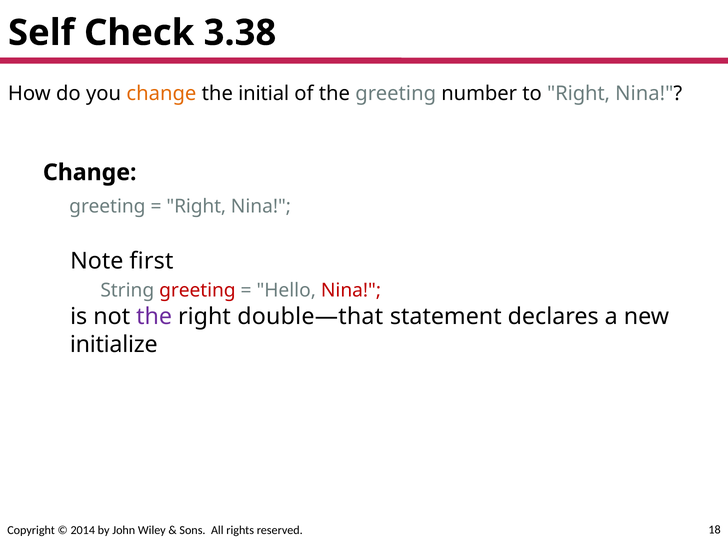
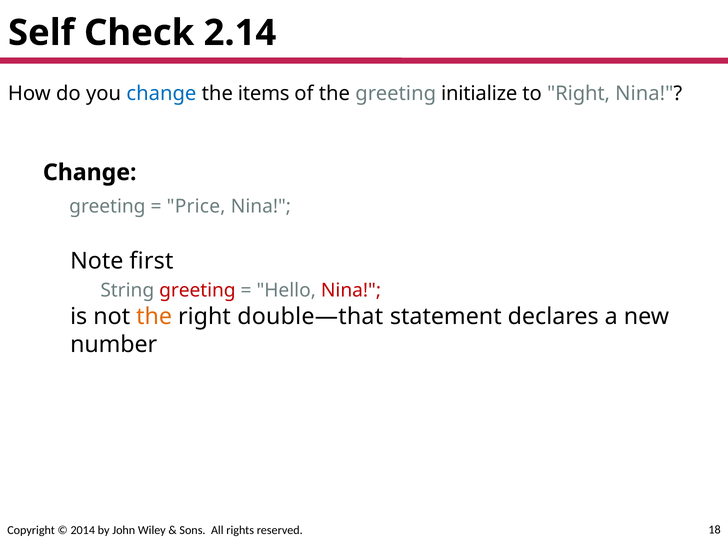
3.38: 3.38 -> 2.14 (240, 33)
change colour: orange -> blue (161, 94)
initial: initial -> items (264, 94)
number: number -> initialize (479, 94)
Right: Right -> Price (196, 207)
the colour: purple -> orange (154, 317)
initialize: initialize -> number (114, 345)
